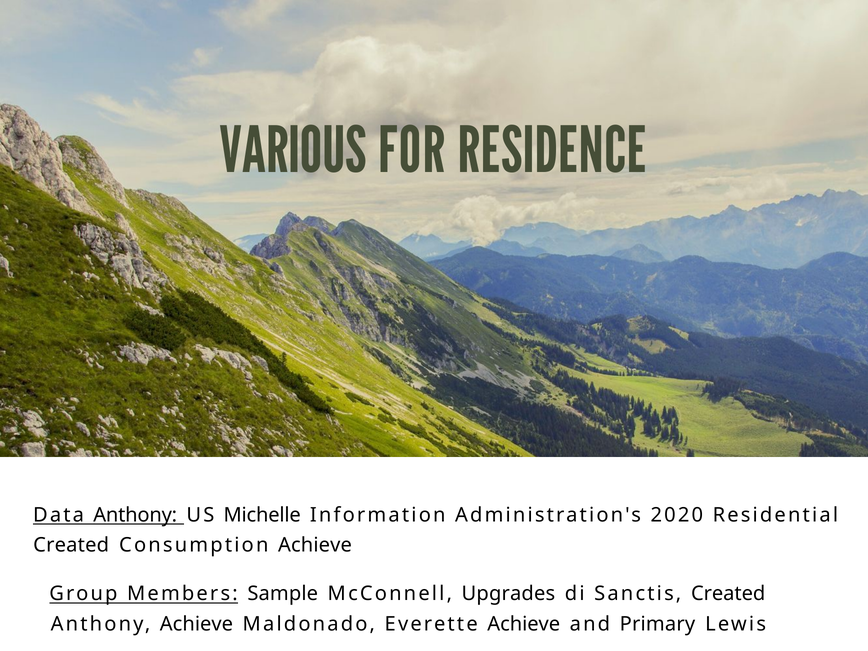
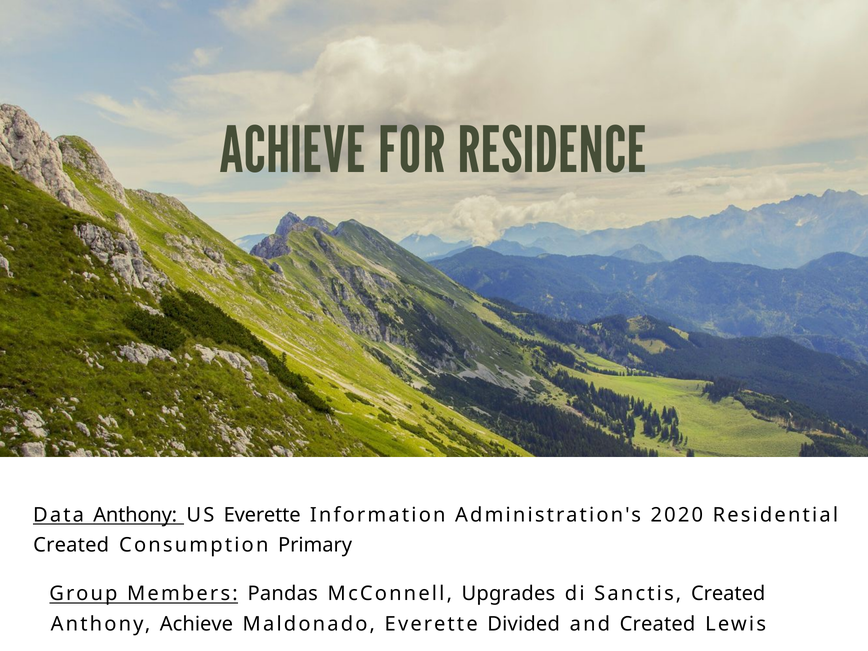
VARIOUS: VARIOUS -> ACHIEVE (293, 151)
US Michelle: Michelle -> Everette (262, 515)
Consumption Achieve: Achieve -> Primary (315, 545)
Sample: Sample -> Pandas (283, 594)
Everette Achieve: Achieve -> Divided (524, 624)
and Primary: Primary -> Created (657, 624)
